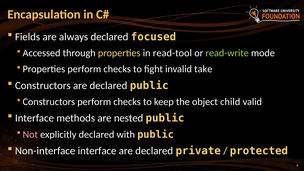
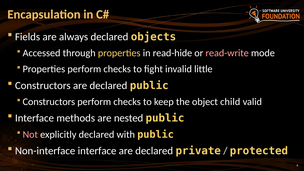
focused: focused -> objects (154, 37)
read-tool: read-tool -> read-hide (172, 53)
read-write colour: light green -> pink (227, 53)
take: take -> little (203, 69)
